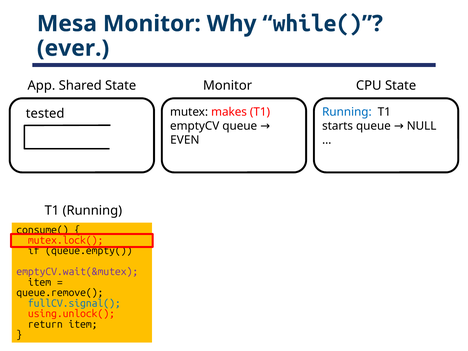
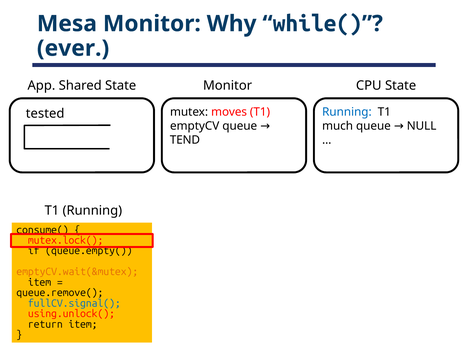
makes: makes -> moves (229, 112)
starts: starts -> much (338, 126)
EVEN: EVEN -> TEND (185, 140)
emptyCV.wait(&mutex colour: purple -> orange (77, 272)
